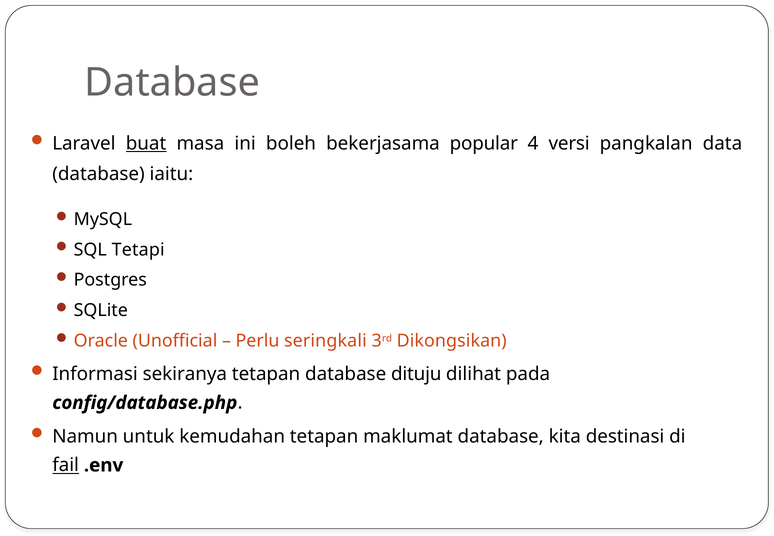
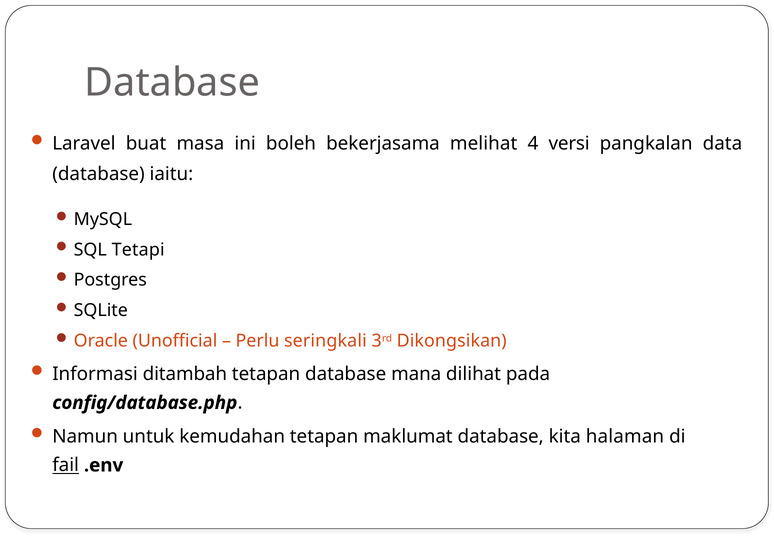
buat underline: present -> none (146, 143)
popular: popular -> melihat (484, 143)
sekiranya: sekiranya -> ditambah (185, 374)
dituju: dituju -> mana (416, 374)
destinasi: destinasi -> halaman (625, 436)
